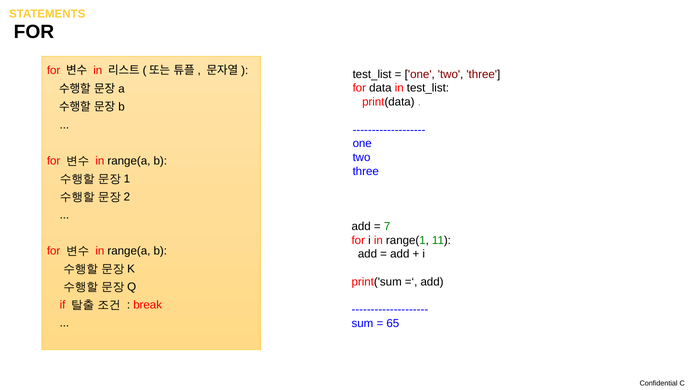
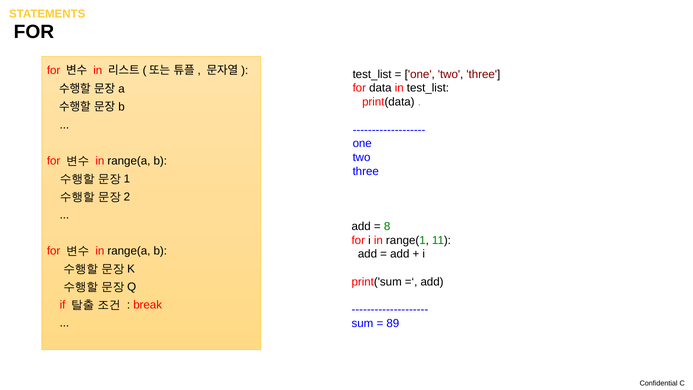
7: 7 -> 8 (387, 226)
65: 65 -> 89 (393, 323)
